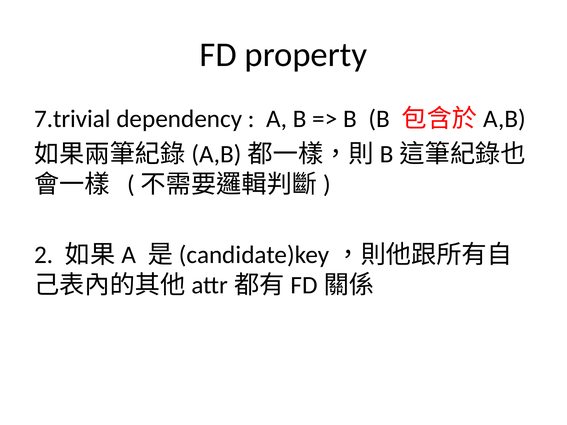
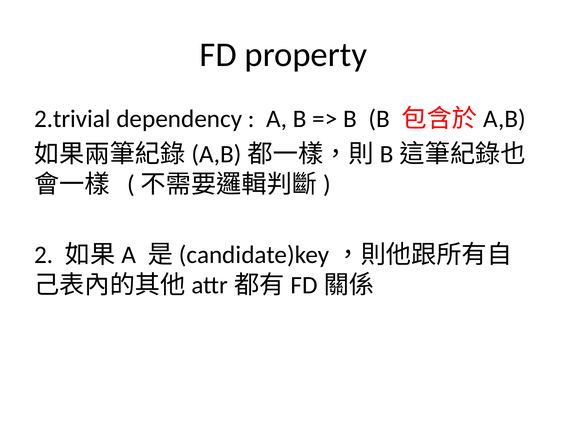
7.trivial: 7.trivial -> 2.trivial (72, 119)
